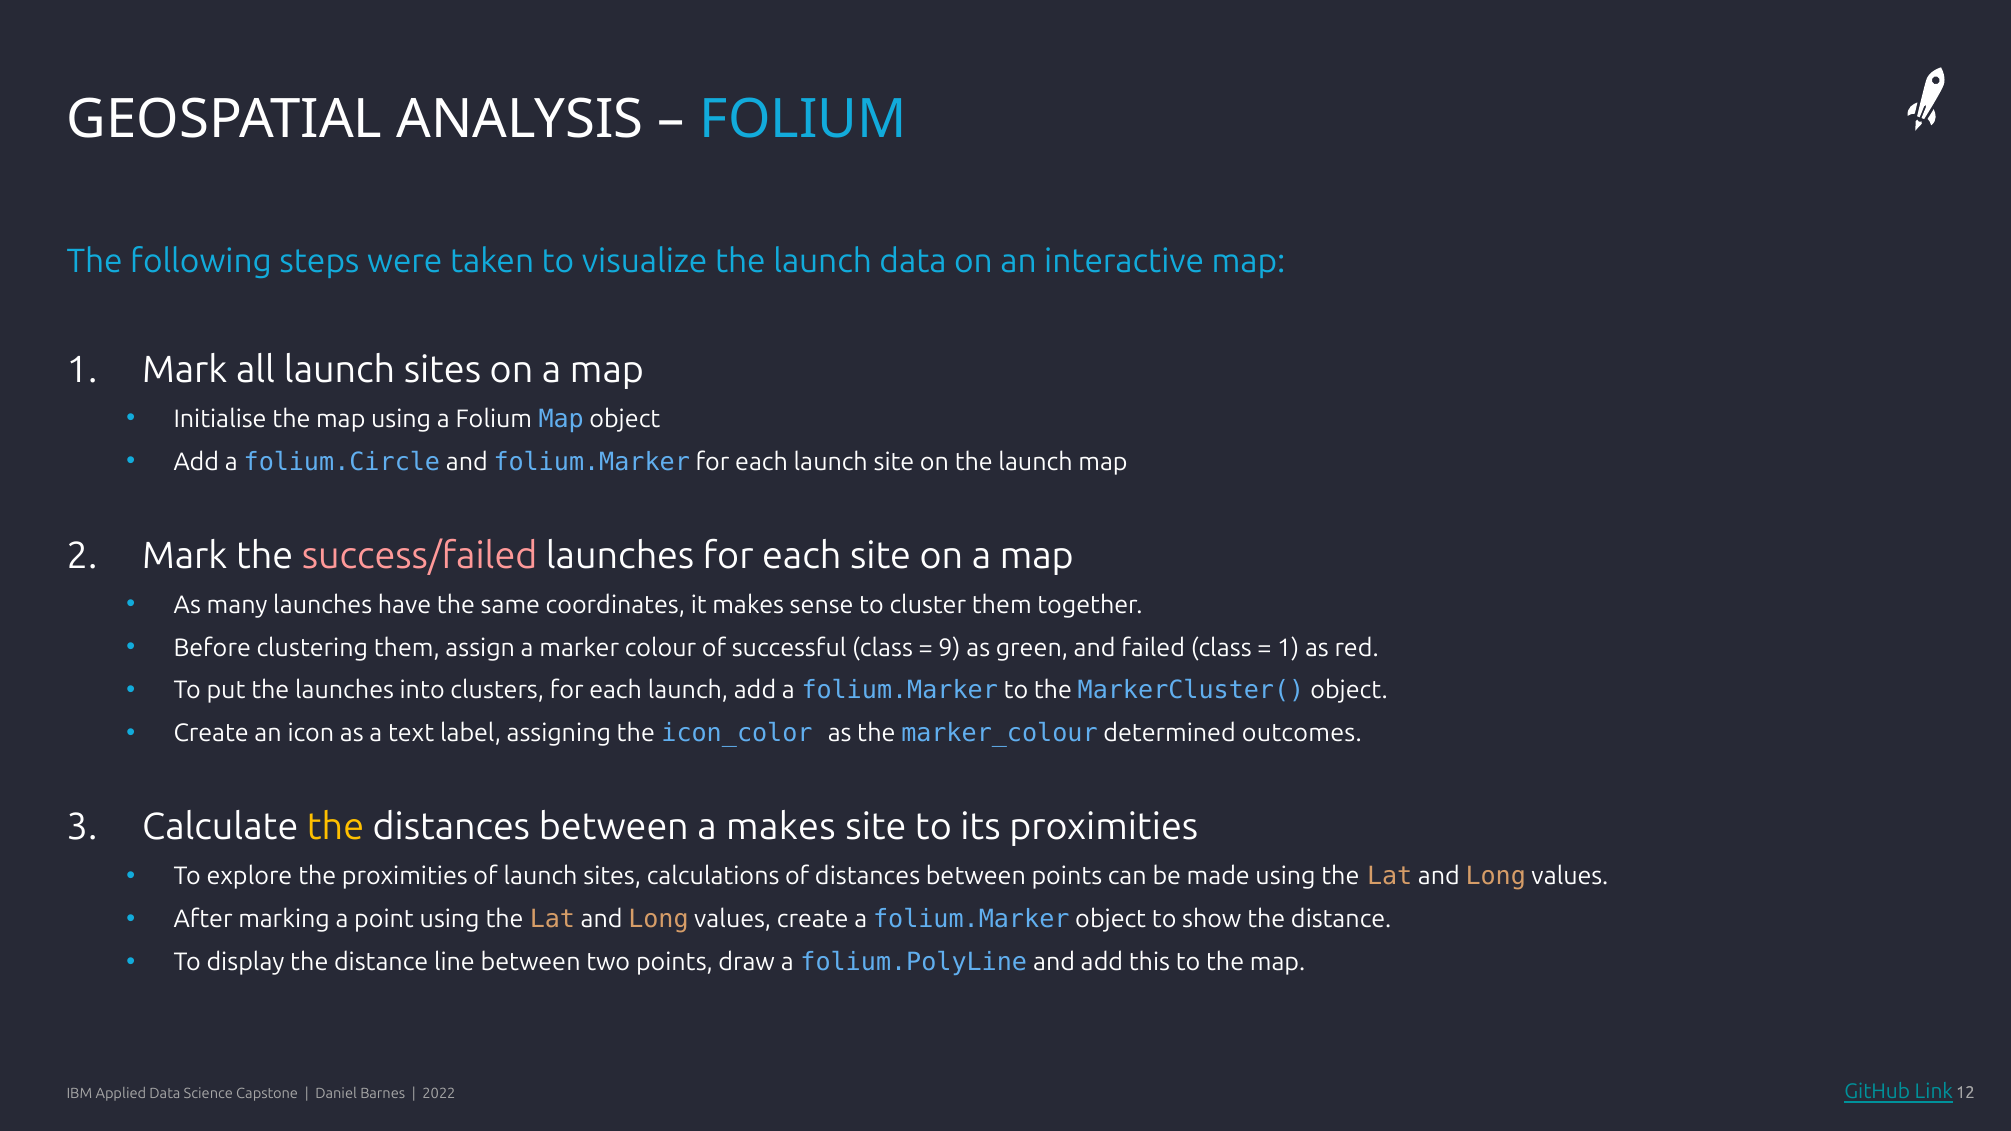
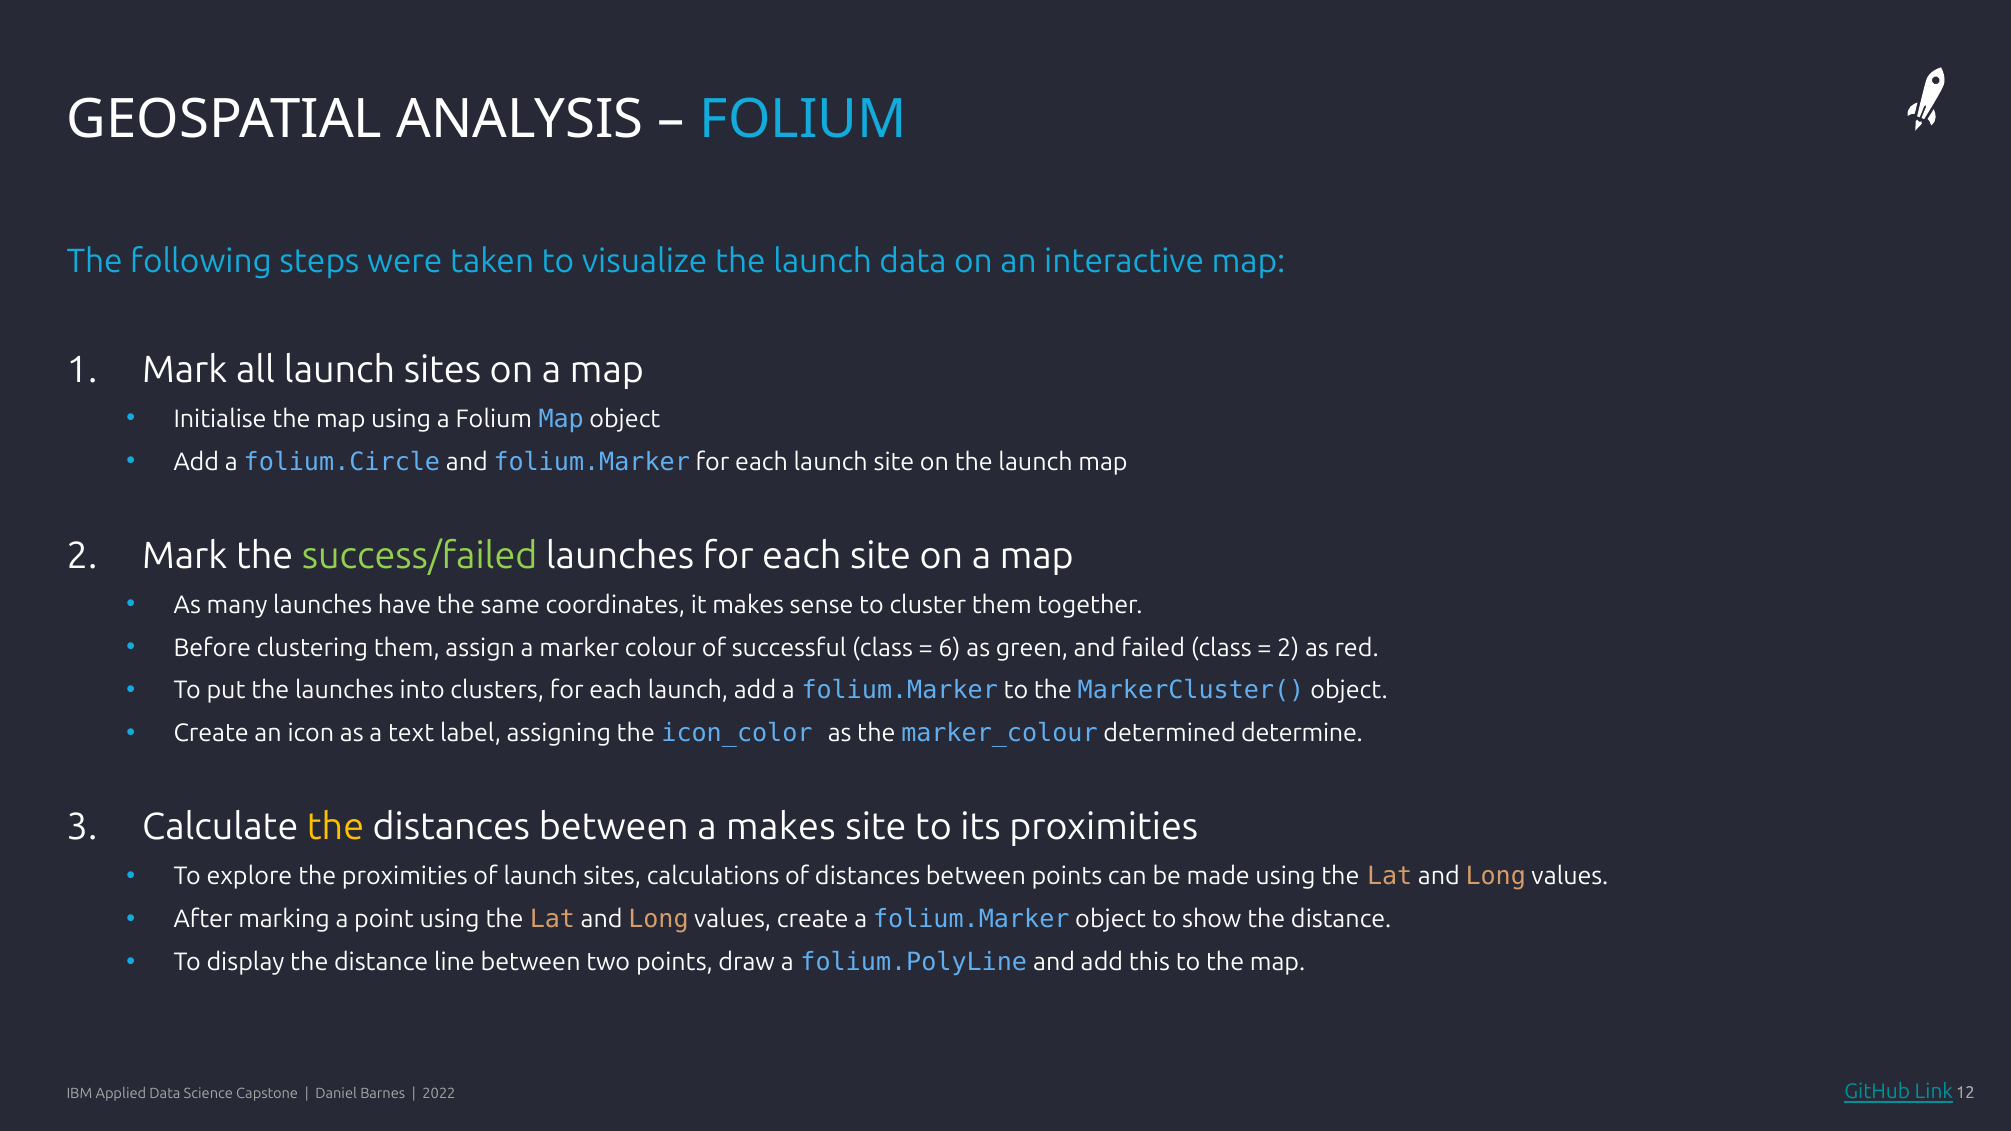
success/failed colour: pink -> light green (420, 556)
9: 9 -> 6 (950, 648)
1: 1 -> 2 (1288, 648)
outcomes: outcomes -> determine (1302, 733)
